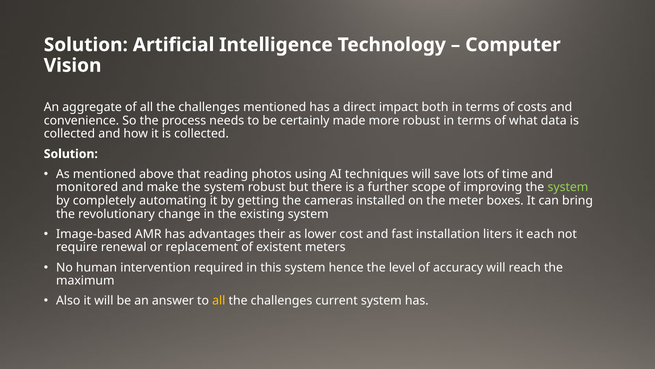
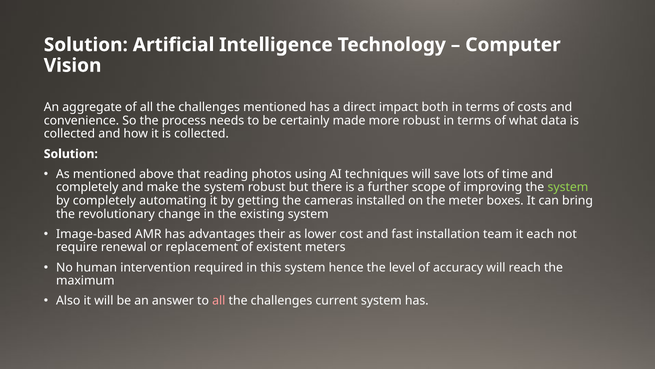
monitored: monitored -> completely (87, 187)
liters: liters -> team (498, 234)
all colour: yellow -> pink (219, 300)
